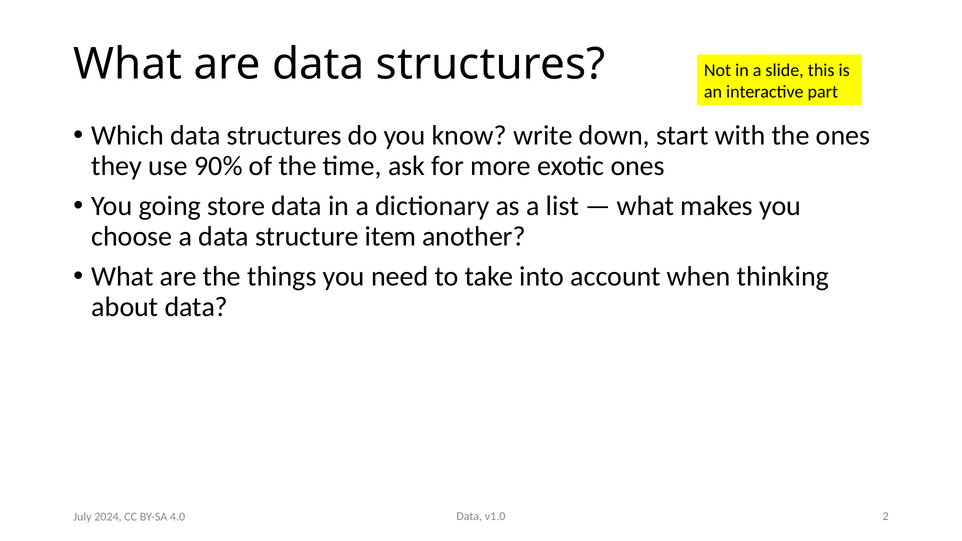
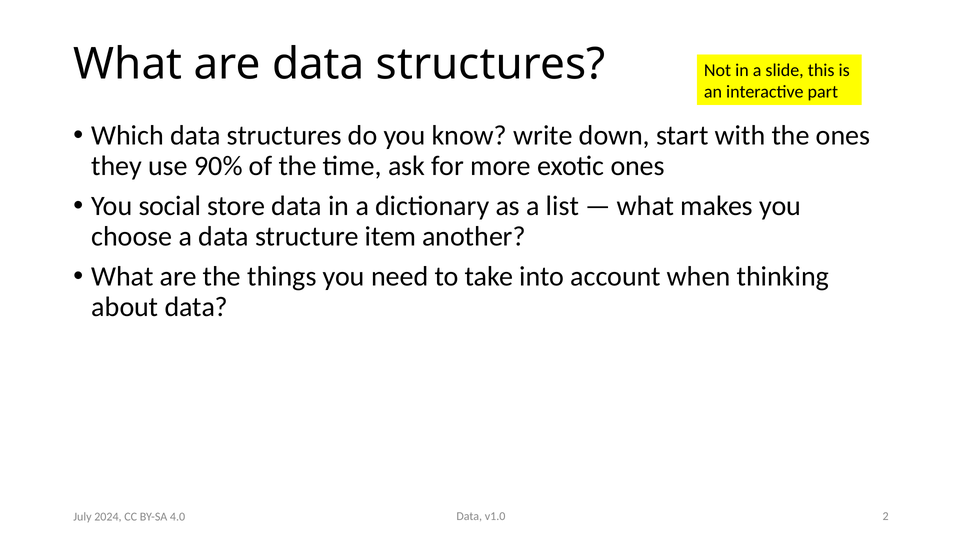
going: going -> social (170, 206)
